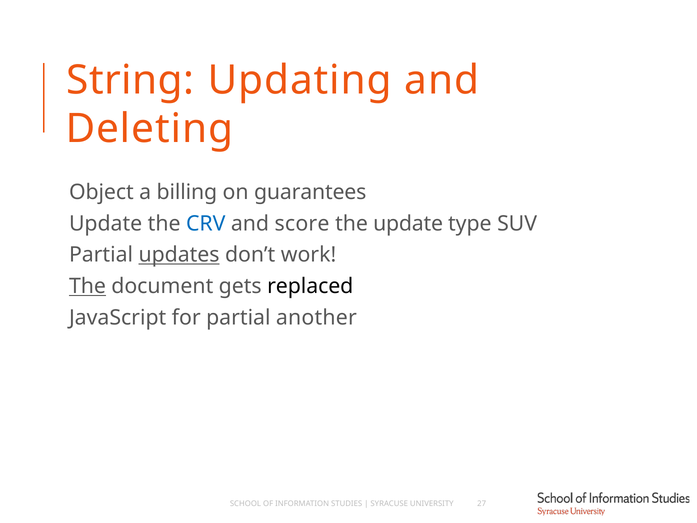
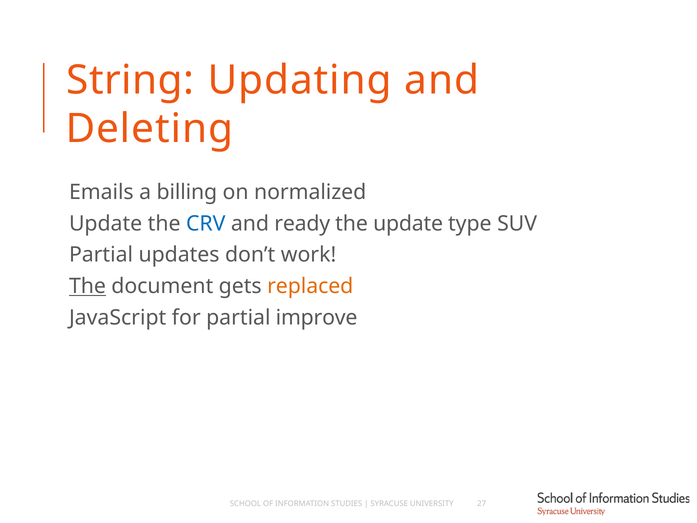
Object: Object -> Emails (101, 192)
guarantees: guarantees -> normalized (310, 192)
score: score -> ready (302, 223)
updates underline: present -> none (179, 255)
replaced colour: black -> orange (310, 286)
another: another -> improve (317, 317)
